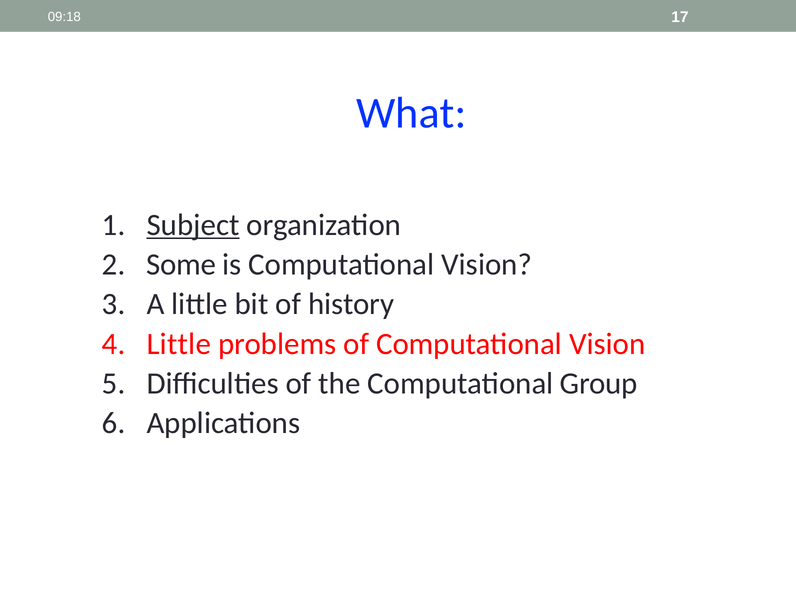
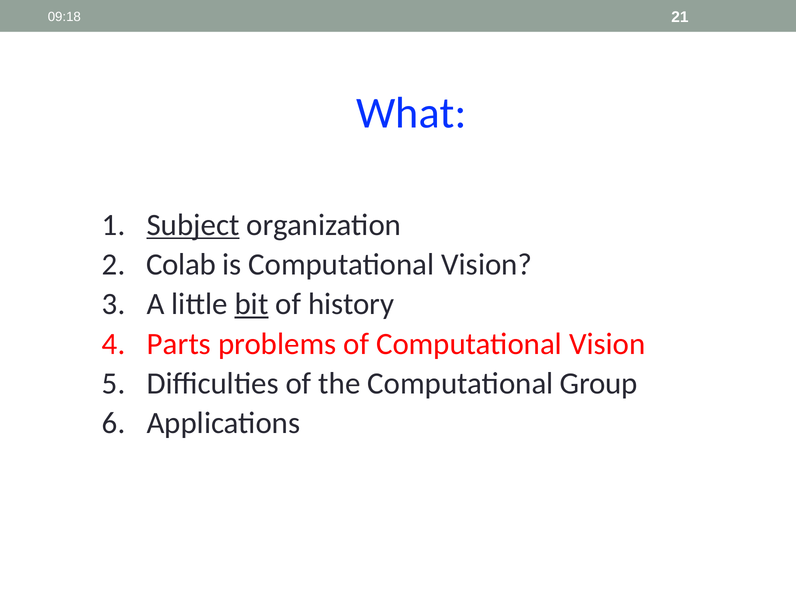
17: 17 -> 21 (680, 17)
Some: Some -> Colab (181, 265)
bit underline: none -> present (252, 304)
Little: Little -> Parts (179, 344)
